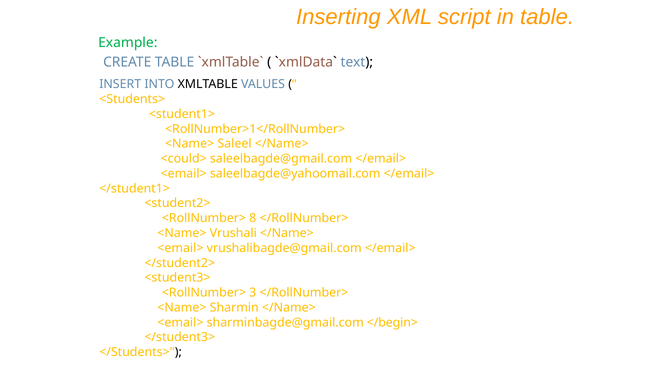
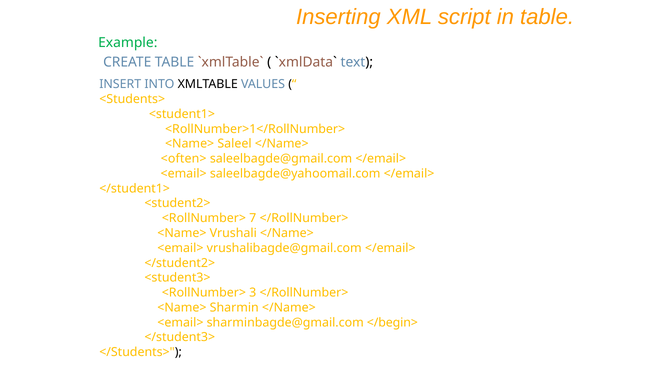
<could>: <could> -> <often> (184, 159)
8: 8 -> 7 (253, 218)
